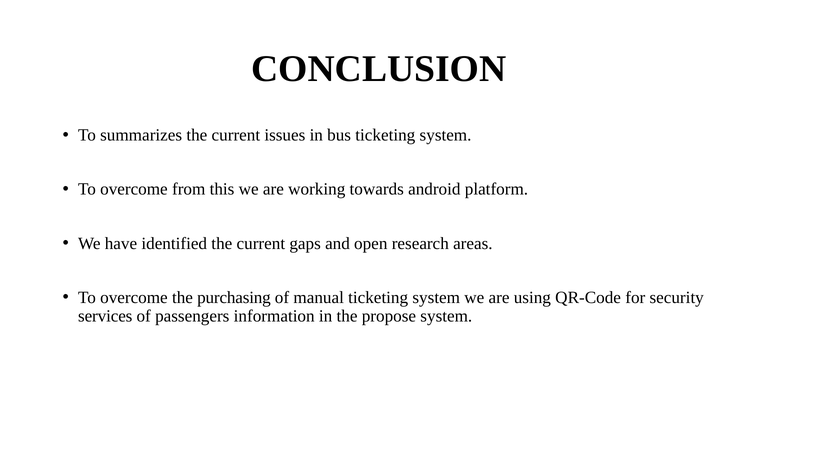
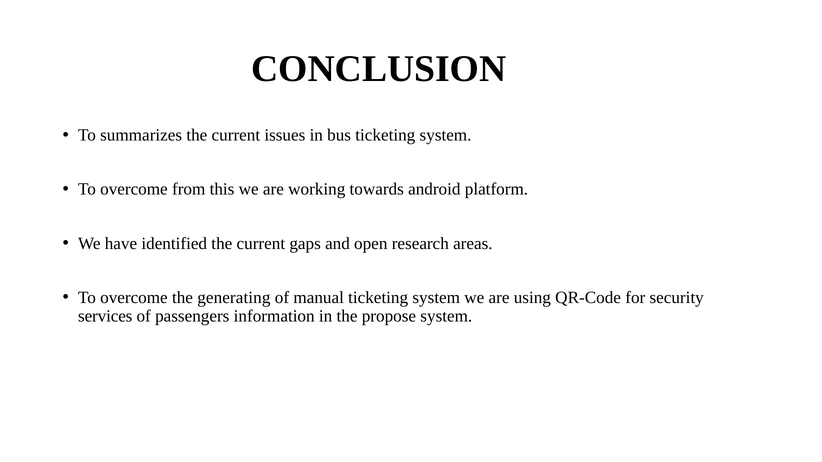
purchasing: purchasing -> generating (234, 298)
